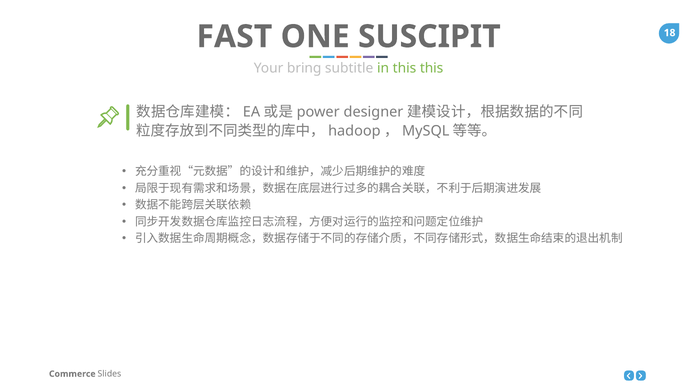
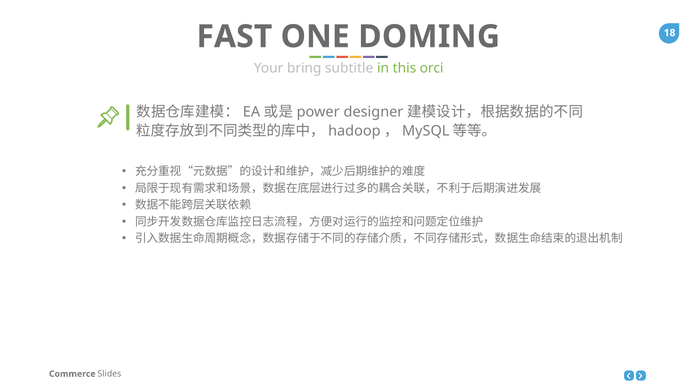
SUSCIPIT: SUSCIPIT -> DOMING (429, 37)
this this: this -> orci (432, 68)
